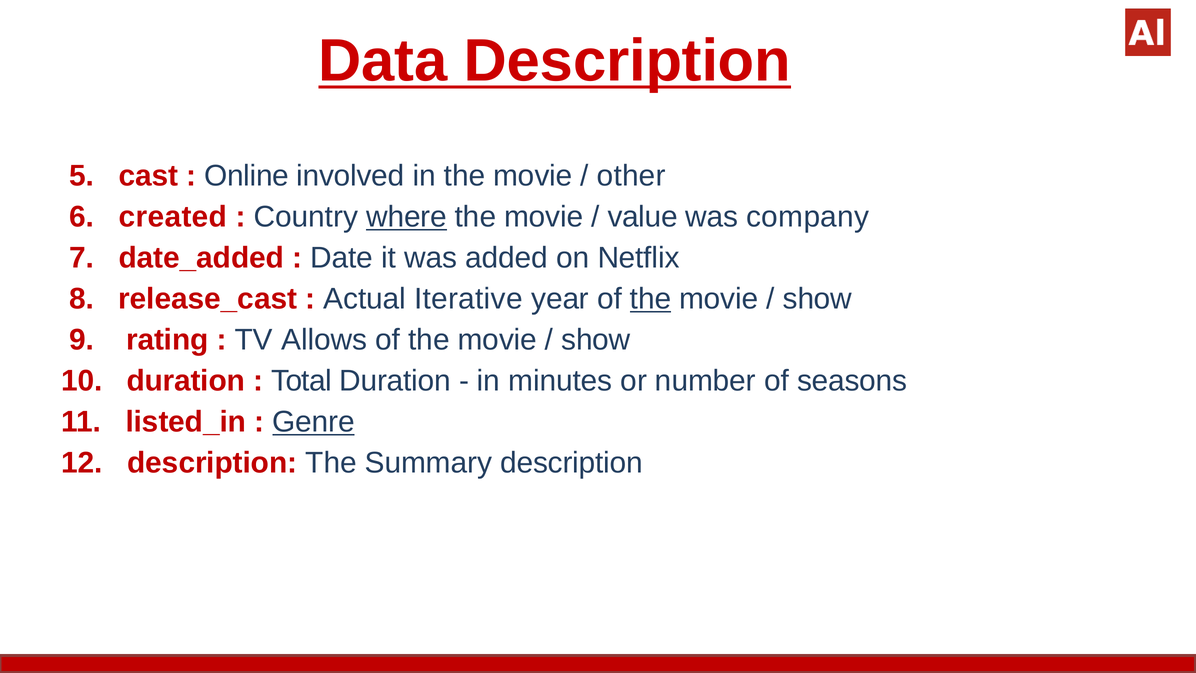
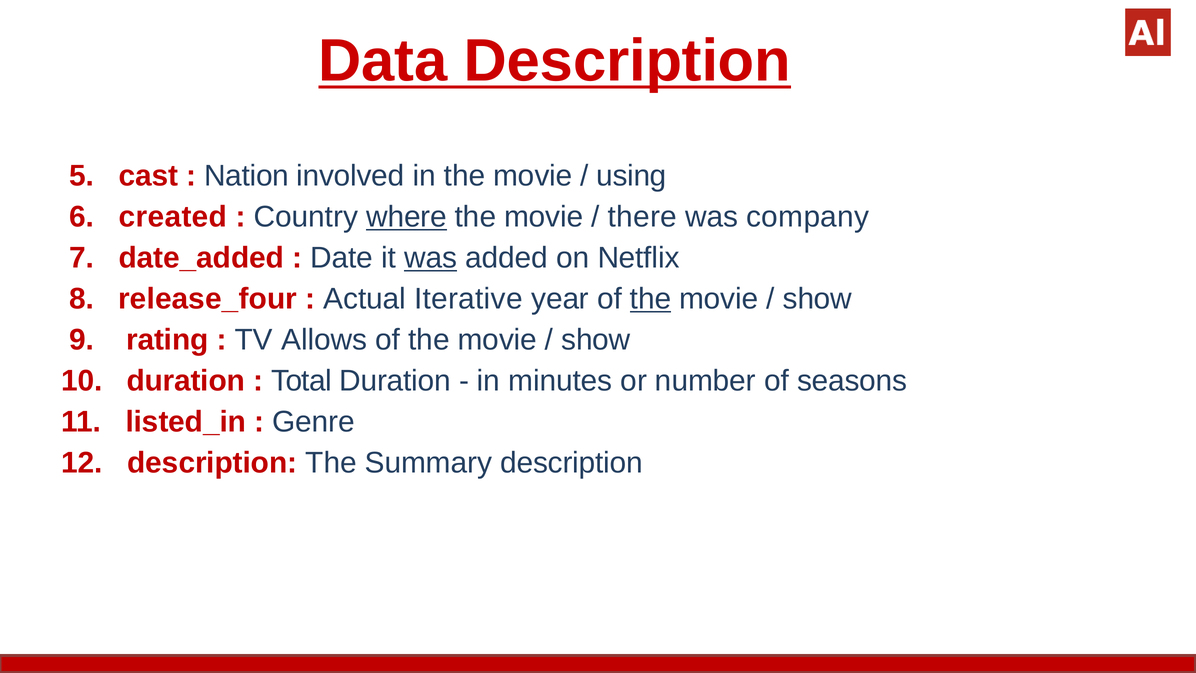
Online: Online -> Nation (247, 176)
other: other -> using (631, 176)
value: value -> there (642, 217)
was underline: none -> present (431, 258)
release_cast: release_cast -> release_four (208, 299)
Genre underline: present -> none (314, 422)
